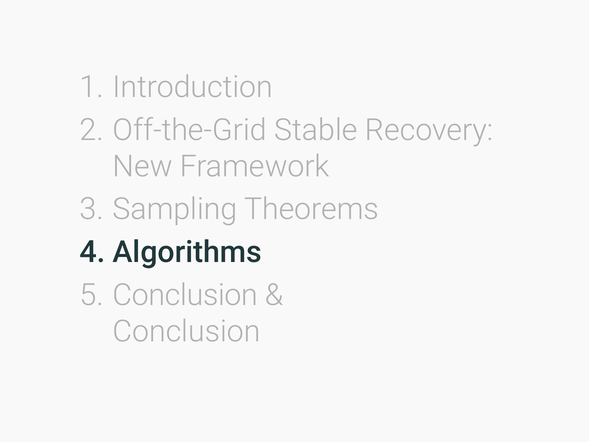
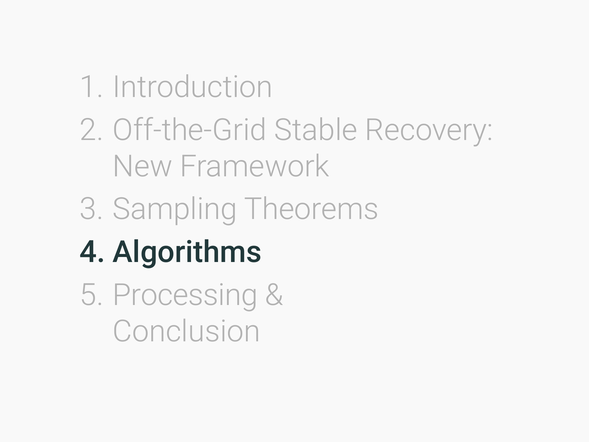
Conclusion: Conclusion -> Processing (185, 295)
